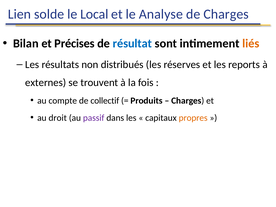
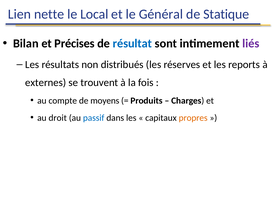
solde: solde -> nette (49, 14)
le Analyse: Analyse -> Général (161, 14)
de Charges: Charges -> Statique (226, 14)
liés colour: orange -> purple (251, 44)
collectif: collectif -> moyens (105, 101)
passif colour: purple -> blue (94, 118)
